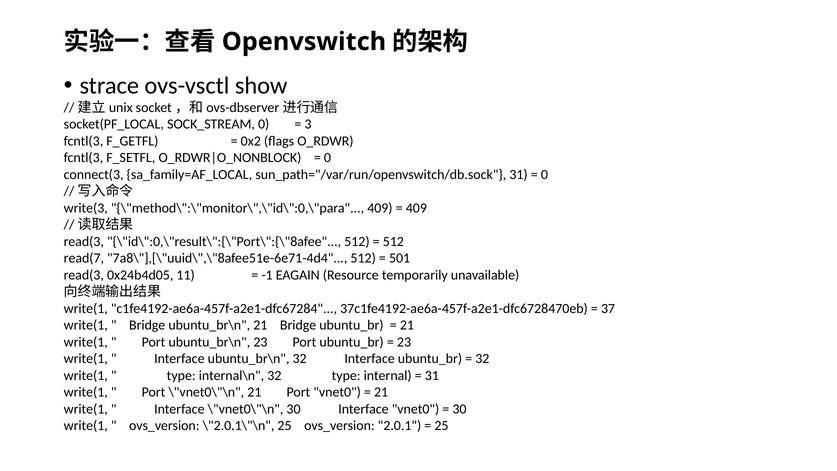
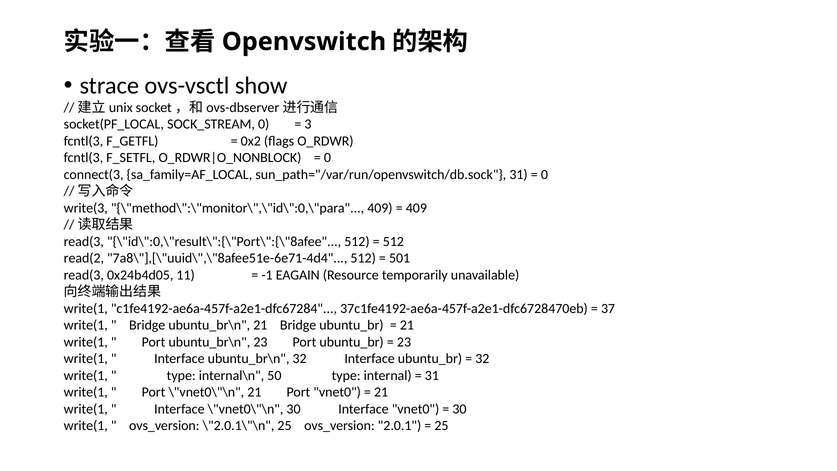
read(7: read(7 -> read(2 (84, 258)
internal\n 32: 32 -> 50 (274, 375)
